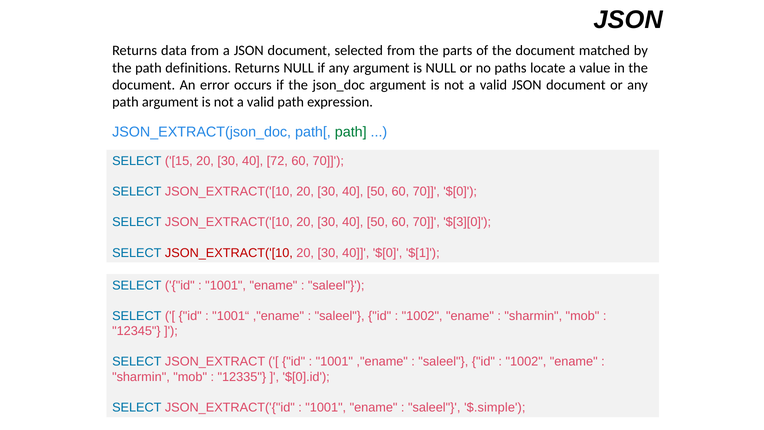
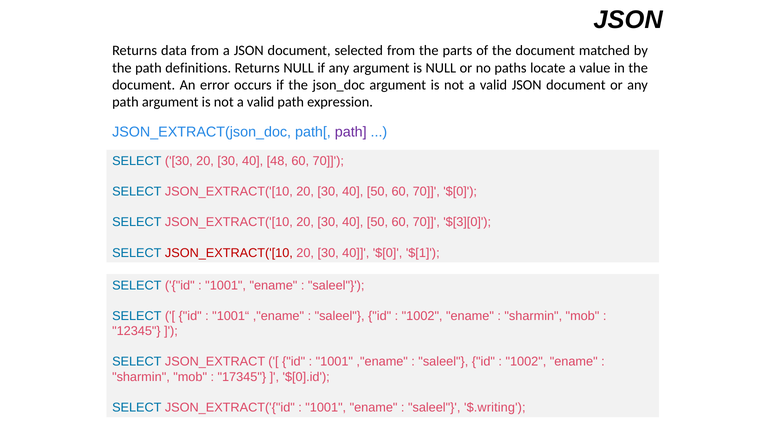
path colour: green -> purple (351, 132)
SELECT 15: 15 -> 30 (179, 161)
72: 72 -> 48 (277, 161)
12335: 12335 -> 17345 (242, 377)
$.simple: $.simple -> $.writing (495, 407)
